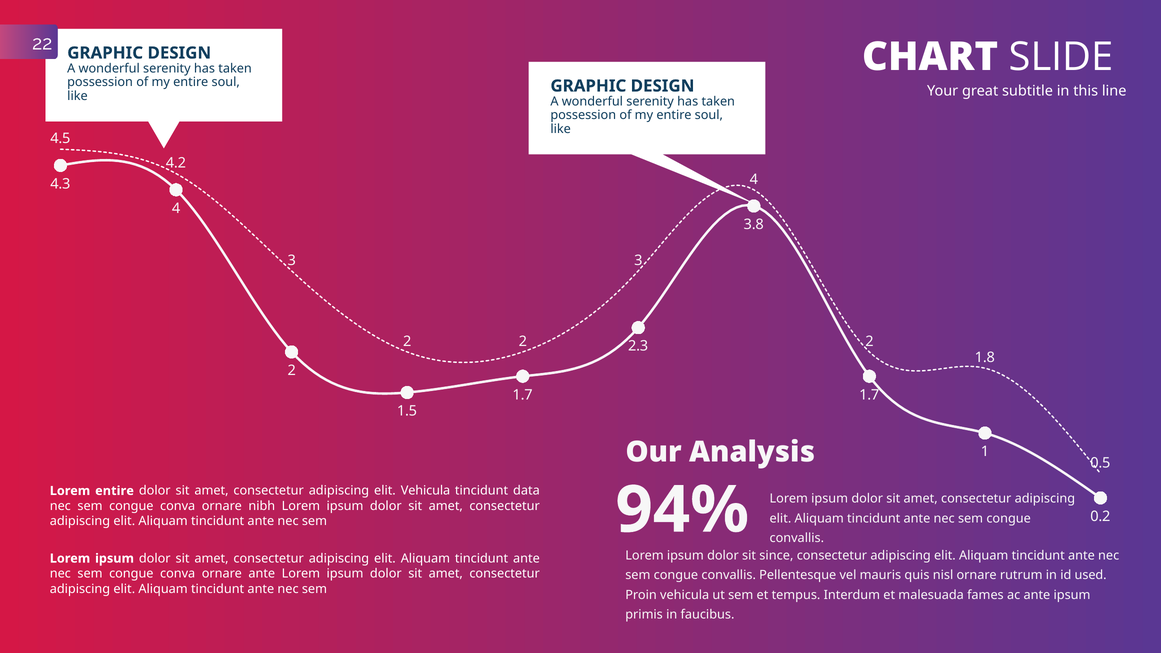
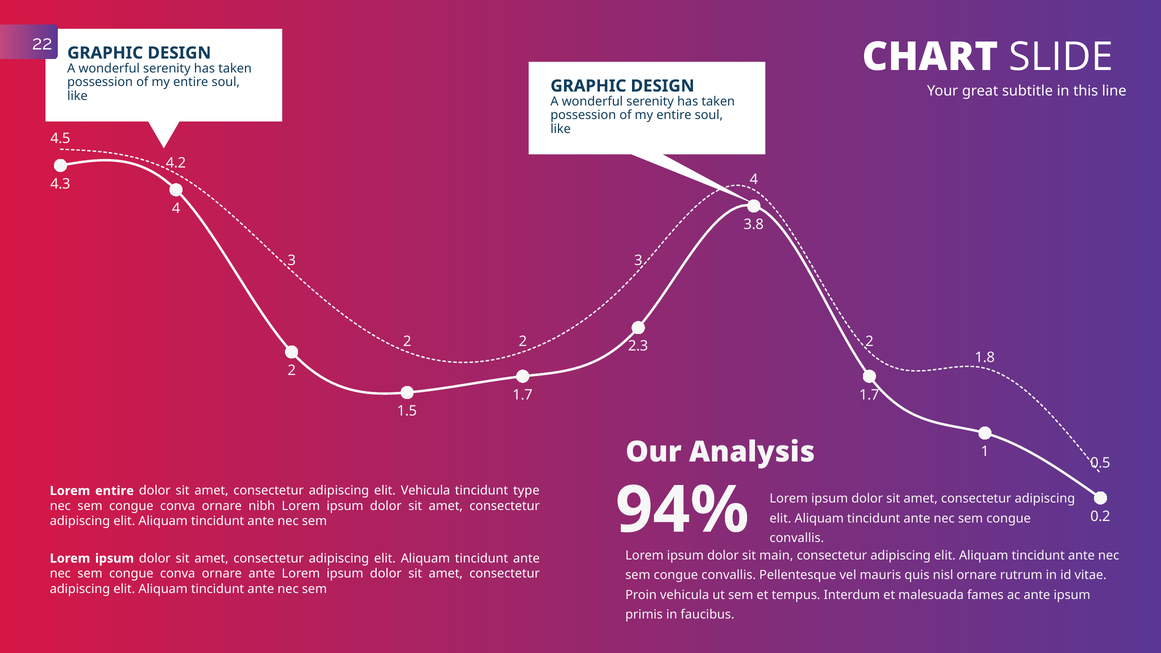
data: data -> type (526, 491)
since: since -> main (776, 556)
used: used -> vitae (1091, 575)
